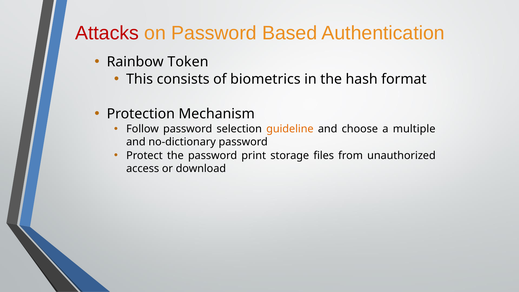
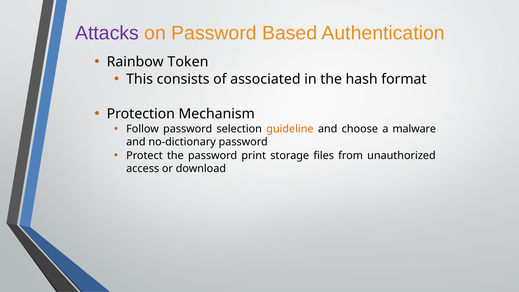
Attacks colour: red -> purple (107, 33)
biometrics: biometrics -> associated (265, 79)
multiple: multiple -> malware (414, 129)
